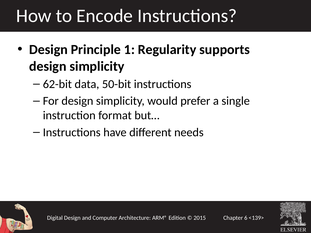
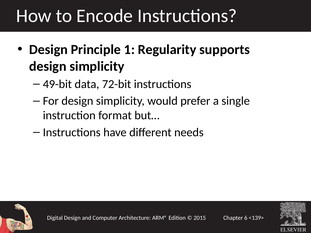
62-bit: 62-bit -> 49-bit (57, 84)
50-bit: 50-bit -> 72-bit (117, 84)
